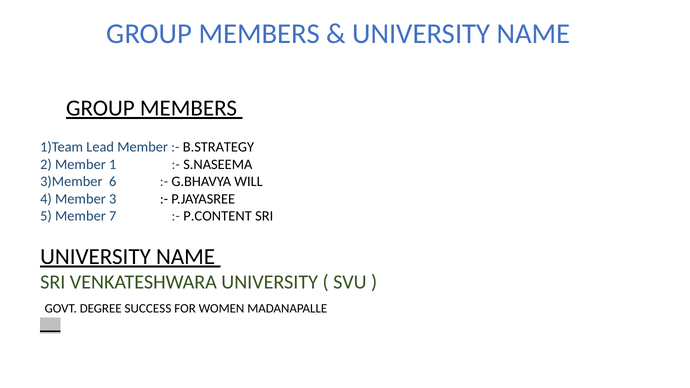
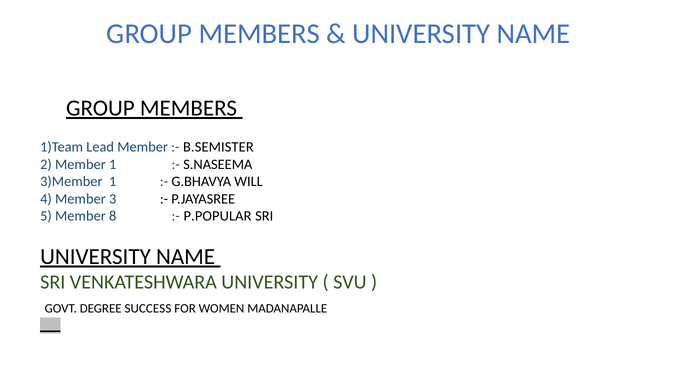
B.STRATEGY: B.STRATEGY -> B.SEMISTER (218, 147)
3)Member 6: 6 -> 1 (113, 182)
7: 7 -> 8 (113, 216)
P.CONTENT: P.CONTENT -> P.POPULAR (218, 216)
